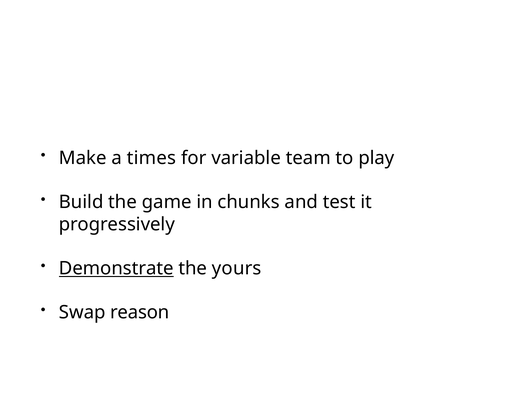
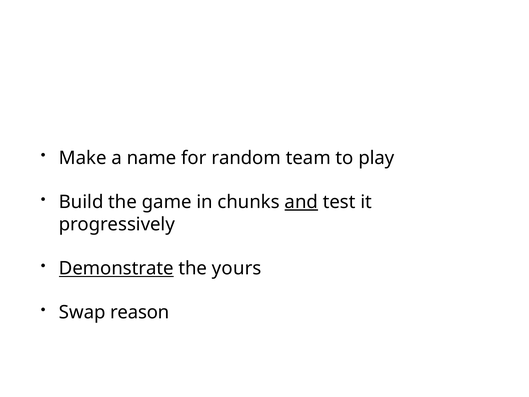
times: times -> name (152, 158)
variable: variable -> random (246, 158)
and underline: none -> present (301, 202)
